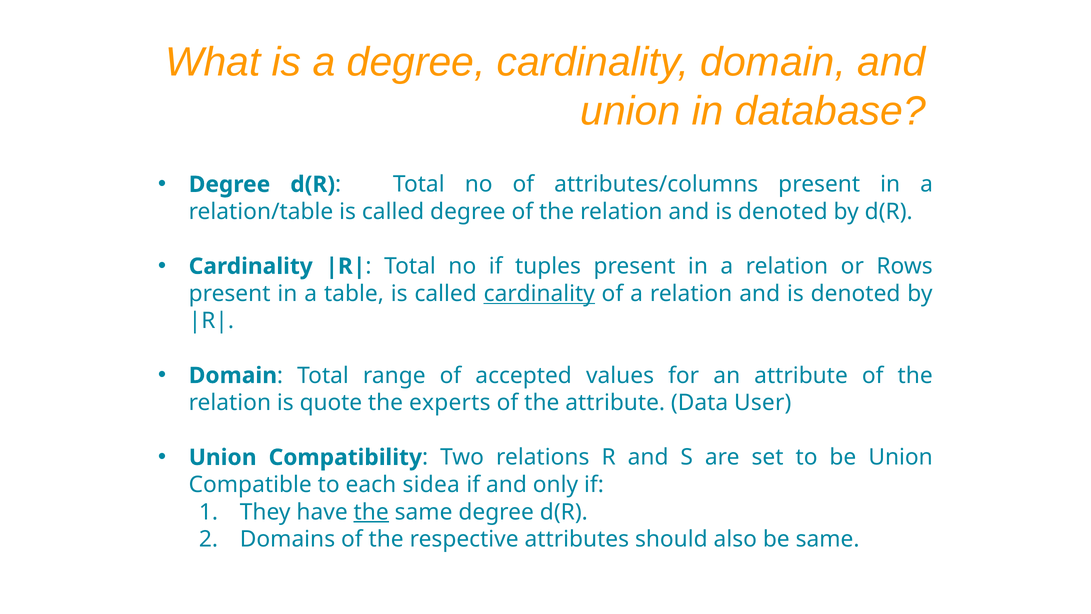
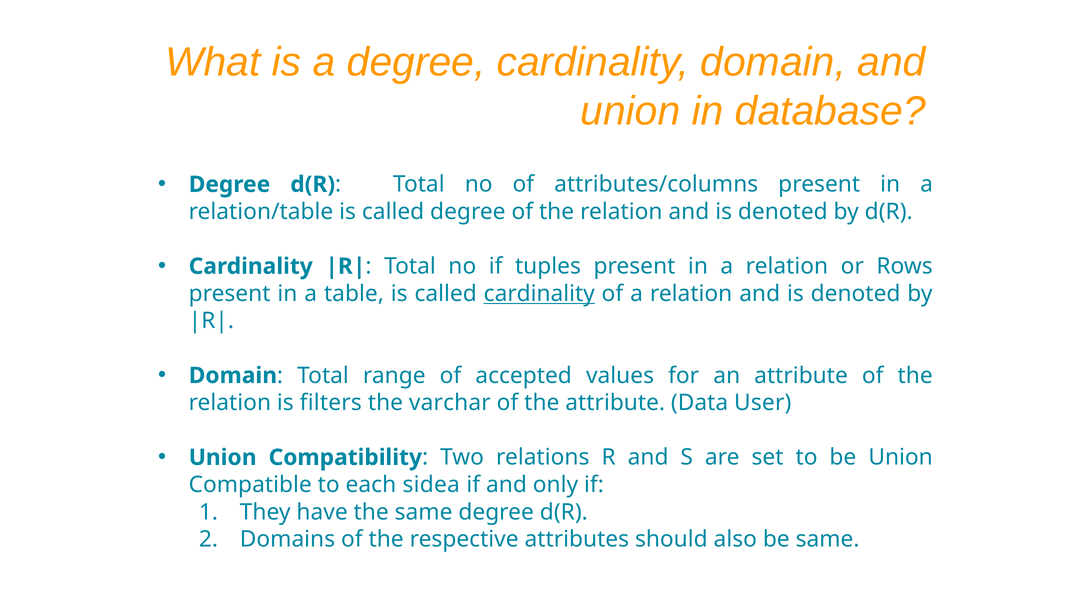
quote: quote -> filters (331, 403)
experts: experts -> varchar (450, 403)
the underline: present -> none (371, 512)
